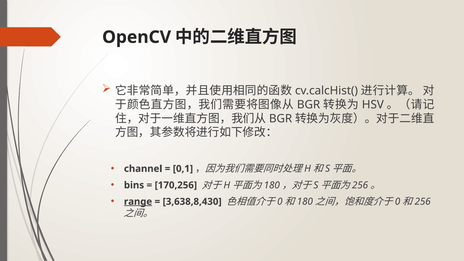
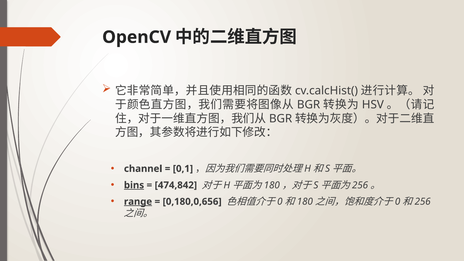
bins underline: none -> present (134, 185)
170,256: 170,256 -> 474,842 (176, 185)
3,638,8,430: 3,638,8,430 -> 0,180,0,656 (192, 202)
